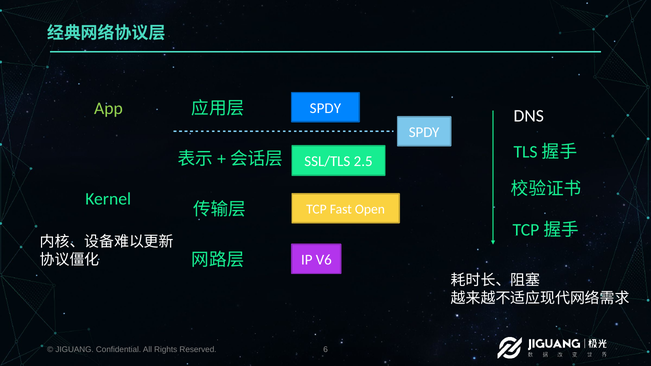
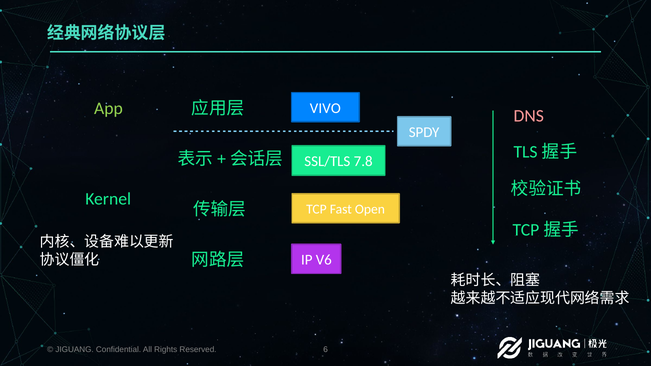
SPDY: SPDY -> VIVO (325, 108)
DNS colour: white -> pink (529, 116)
2.5: 2.5 -> 7.8 (363, 162)
